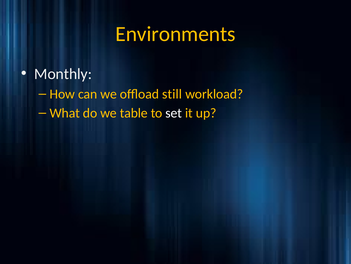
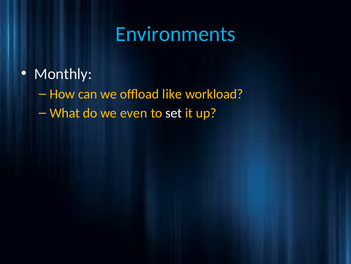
Environments colour: yellow -> light blue (175, 34)
still: still -> like (172, 94)
table: table -> even (134, 113)
